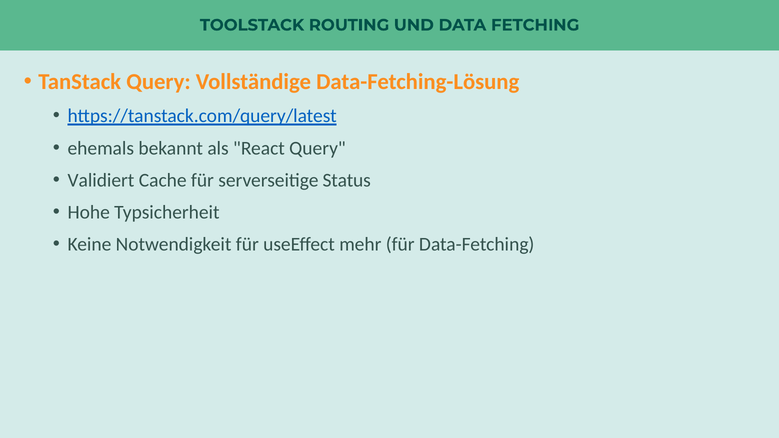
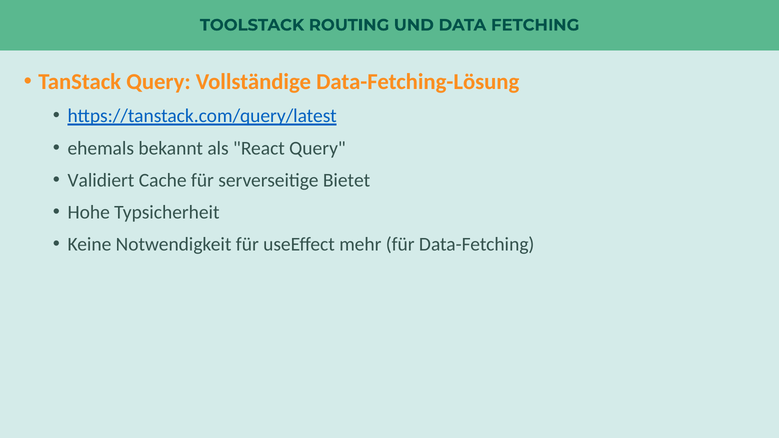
Status: Status -> Bietet (347, 180)
